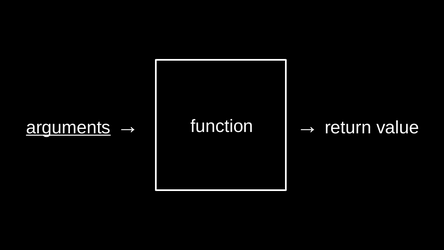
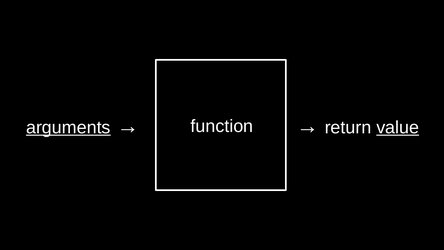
value underline: none -> present (398, 127)
